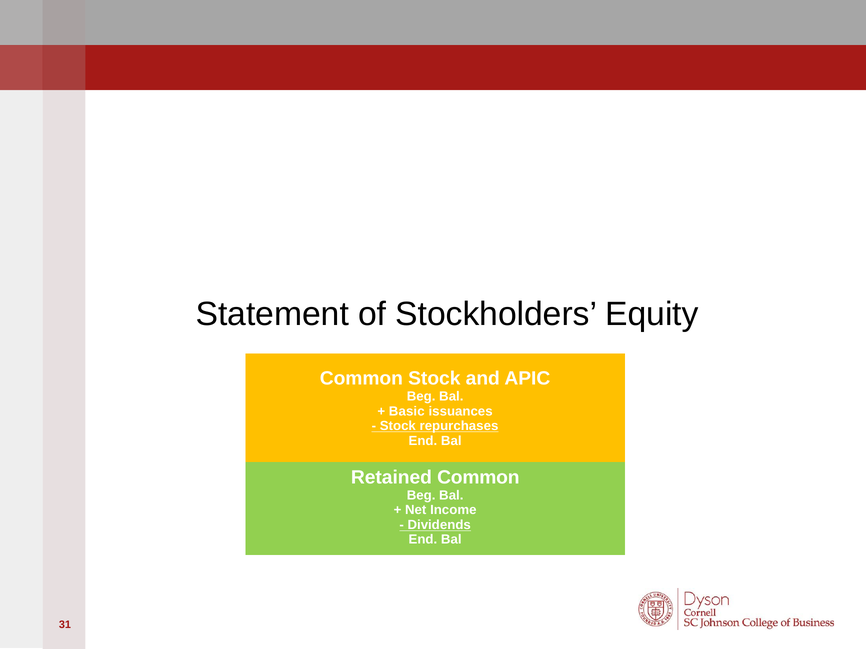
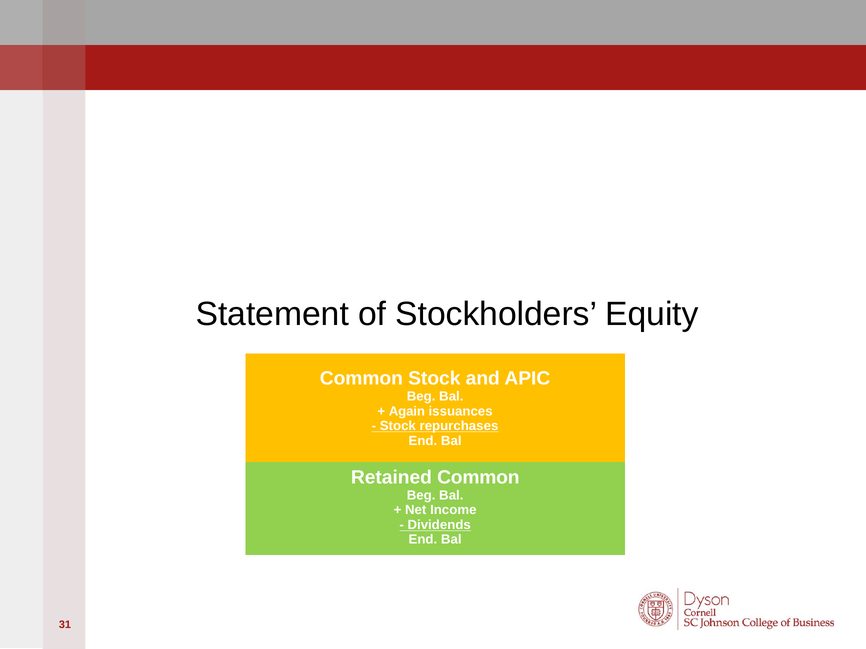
Basic: Basic -> Again (407, 412)
